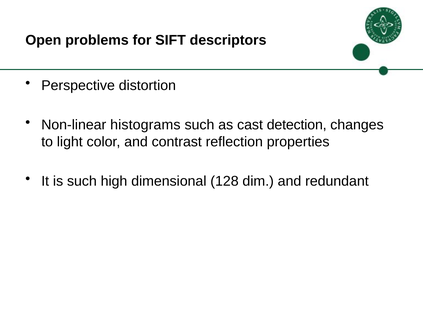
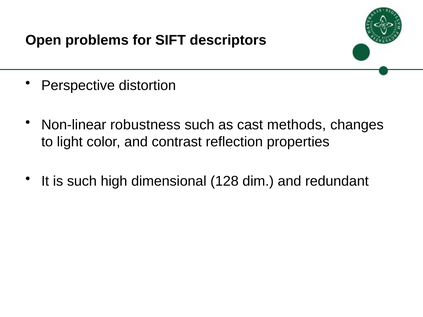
histograms: histograms -> robustness (145, 125)
detection: detection -> methods (297, 125)
